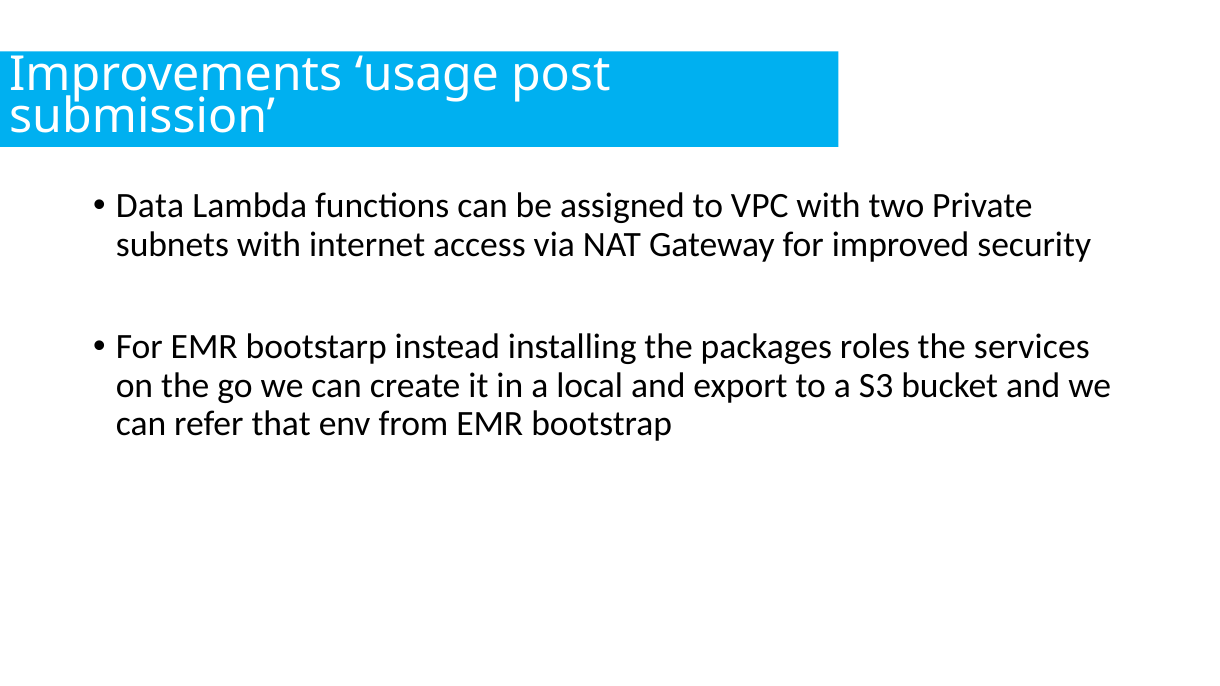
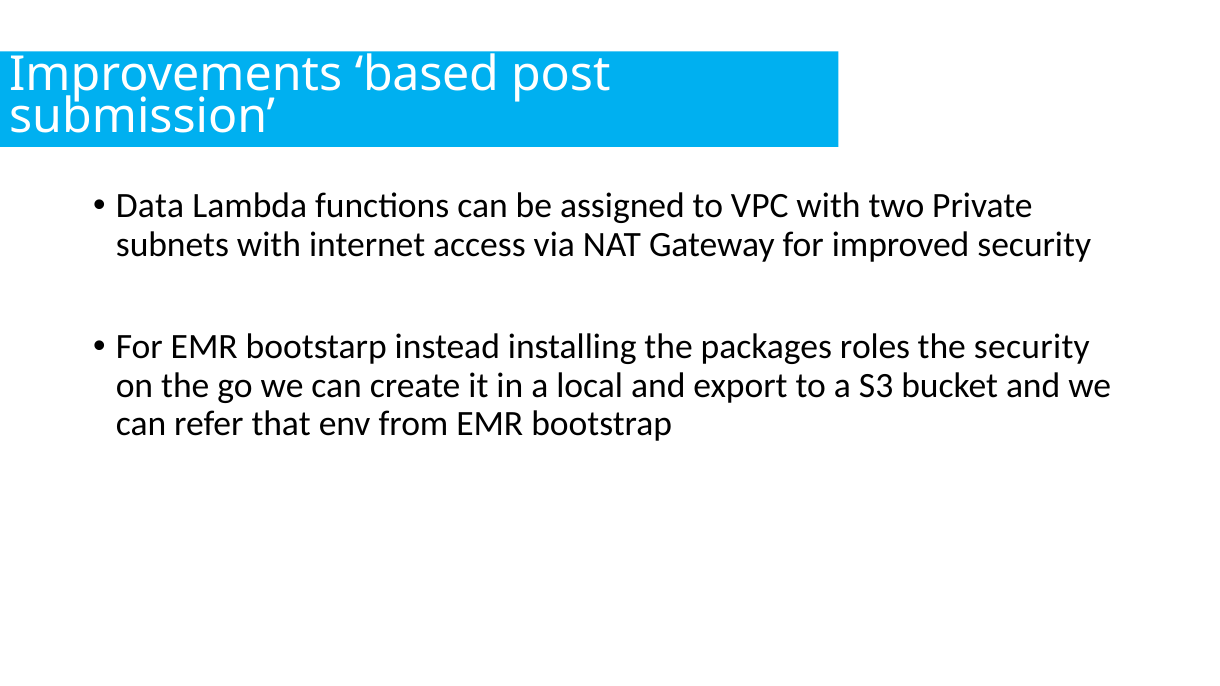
usage: usage -> based (427, 75)
the services: services -> security (1032, 347)
